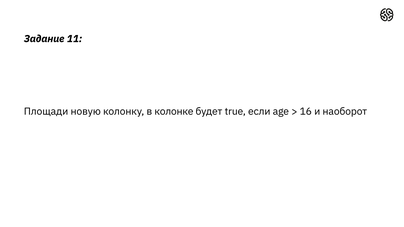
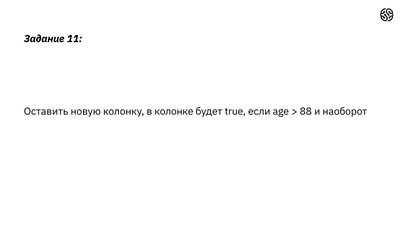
Площади: Площади -> Оставить (46, 112)
16: 16 -> 88 (306, 112)
